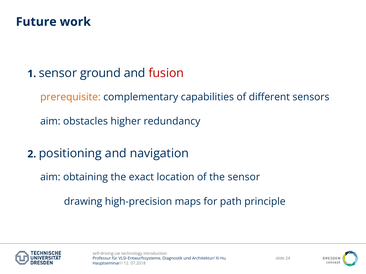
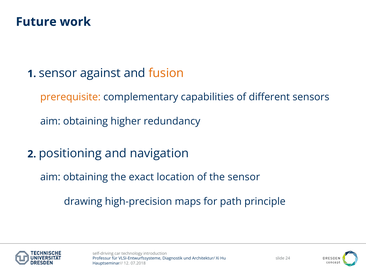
ground: ground -> against (100, 73)
fusion colour: red -> orange (166, 73)
obstacles: obstacles -> obtaining (86, 122)
